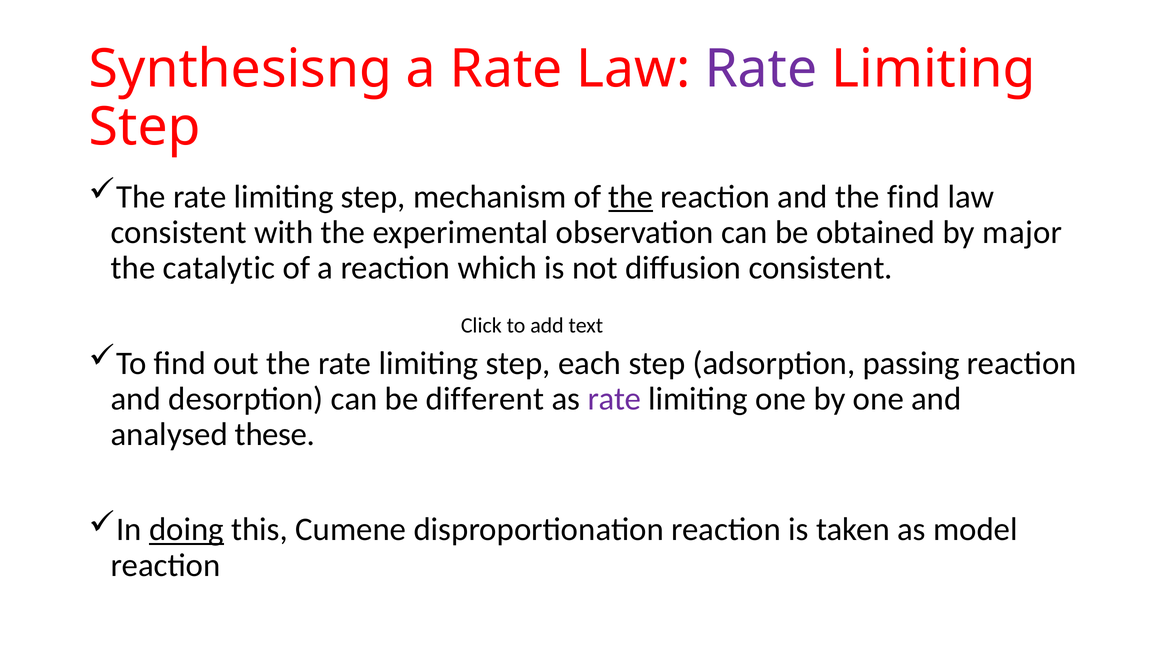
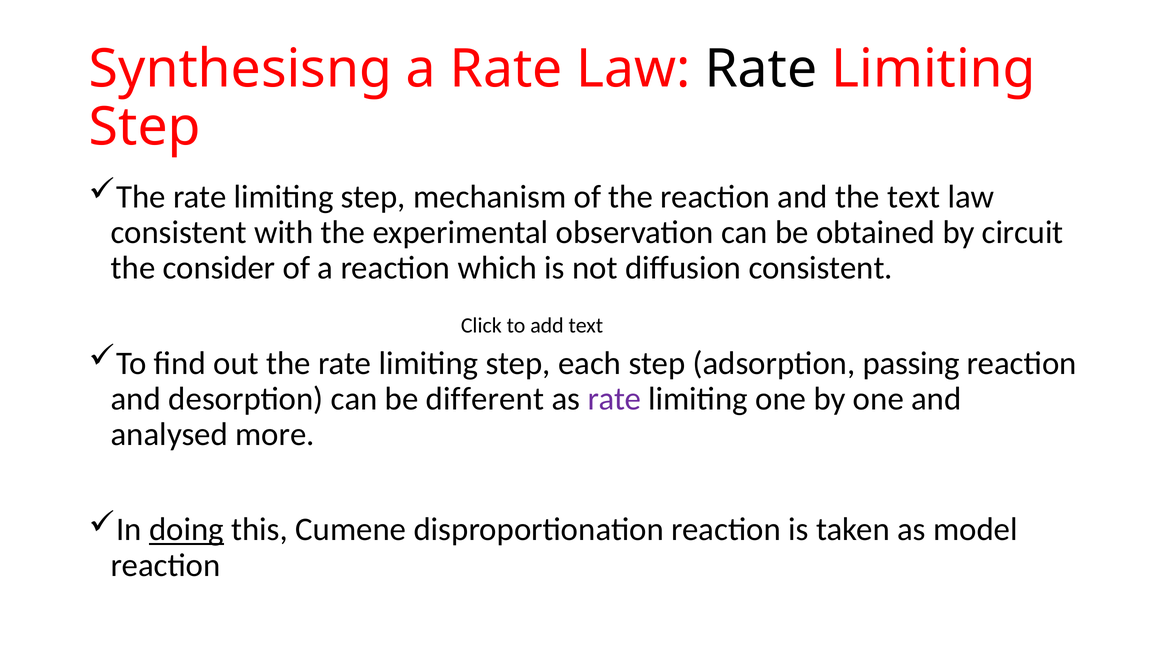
Rate colour: purple -> black (761, 69)
the underline: present -> none (631, 197)
the find: find -> text (914, 197)
major: major -> circuit (1023, 232)
catalytic: catalytic -> consider (219, 268)
these: these -> more (275, 434)
